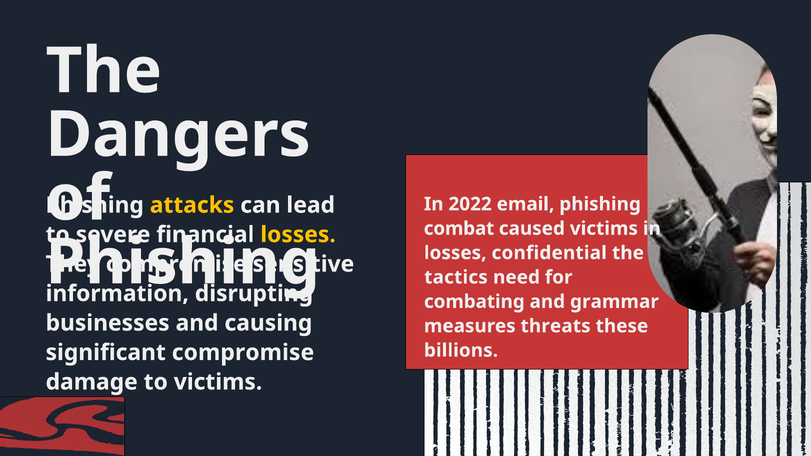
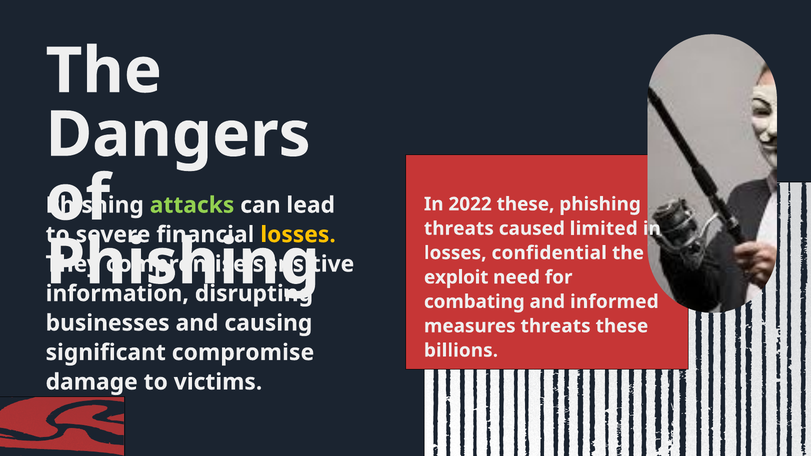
2022 email: email -> these (526, 204)
attacks colour: yellow -> light green (192, 205)
combat: combat -> threats (459, 229)
caused victims: victims -> limited (604, 229)
tactics: tactics -> exploit (456, 277)
grammar: grammar -> informed (614, 302)
